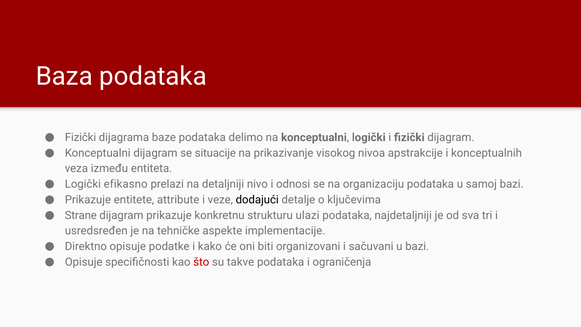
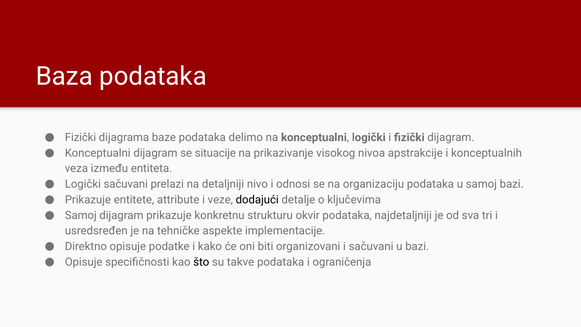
Logički efikasno: efikasno -> sačuvani (126, 184)
Strane: Strane -> Samoj (81, 215)
ulazi: ulazi -> okvir (308, 215)
što colour: red -> black (201, 262)
